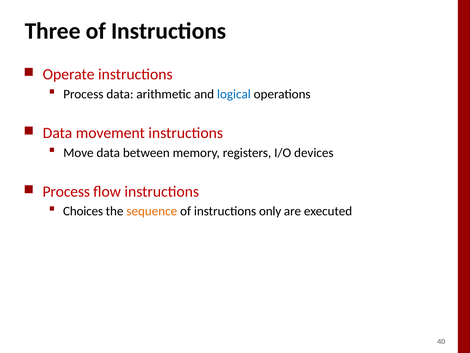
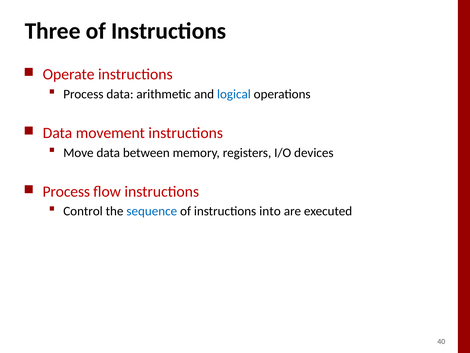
Choices: Choices -> Control (83, 211)
sequence colour: orange -> blue (152, 211)
only: only -> into (270, 211)
